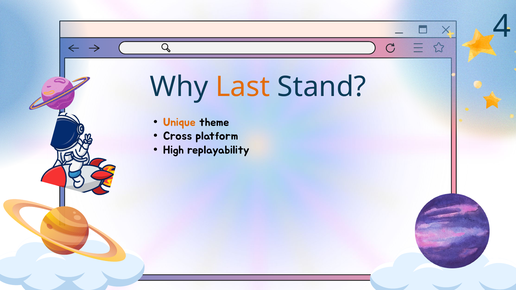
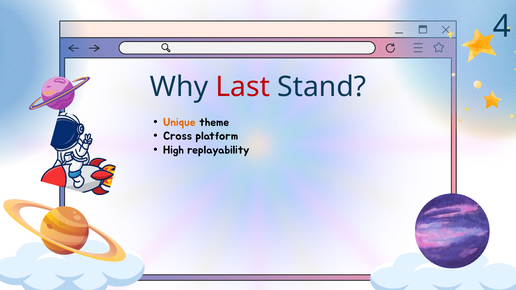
Last colour: orange -> red (243, 87)
